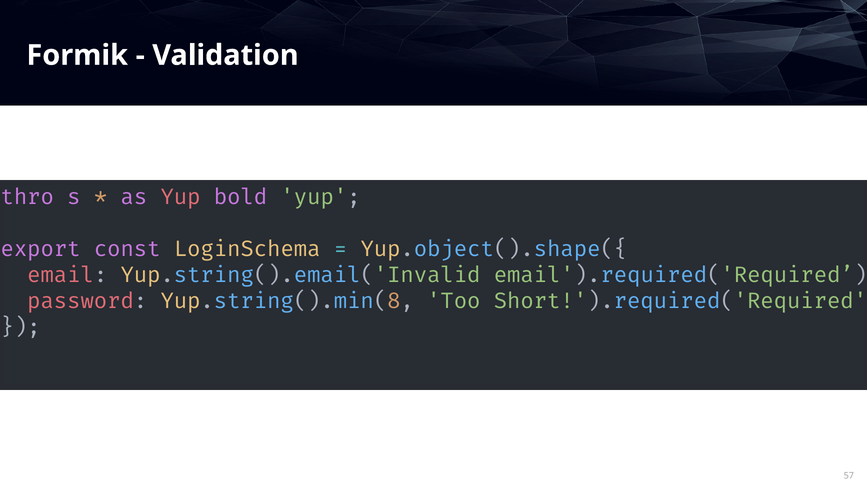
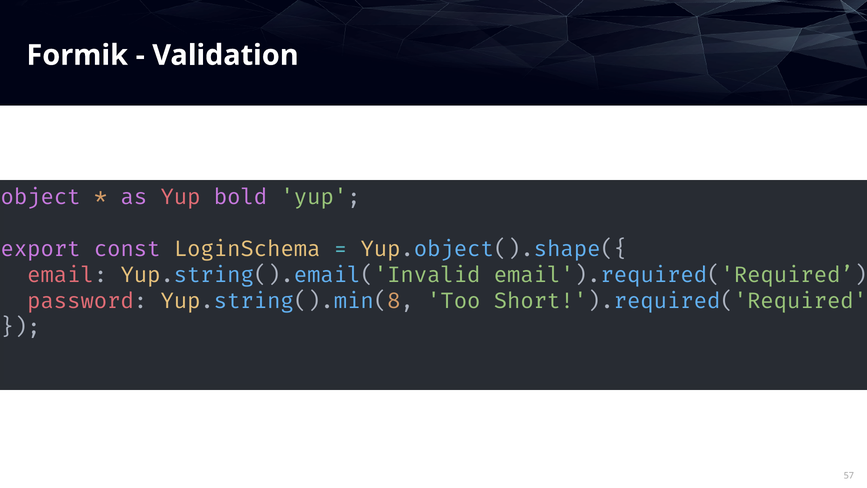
throws: throws -> object (41, 197)
